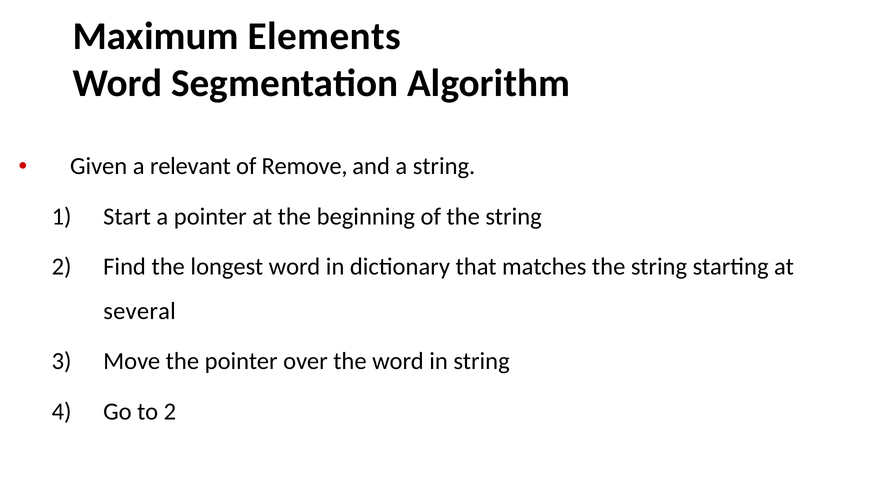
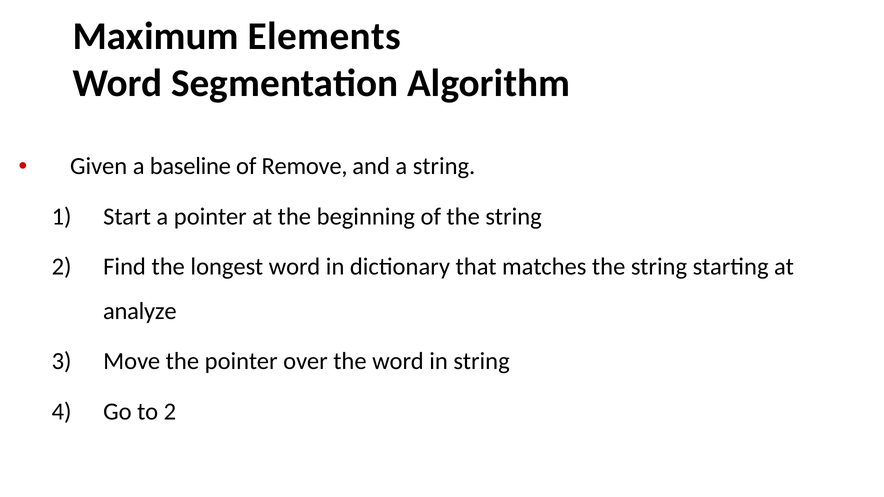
relevant: relevant -> baseline (190, 166)
several: several -> analyze (140, 311)
